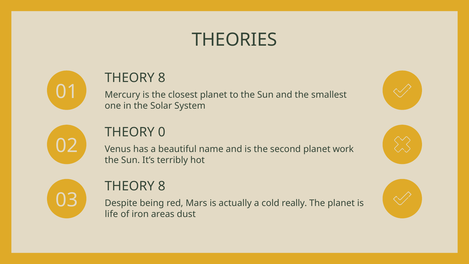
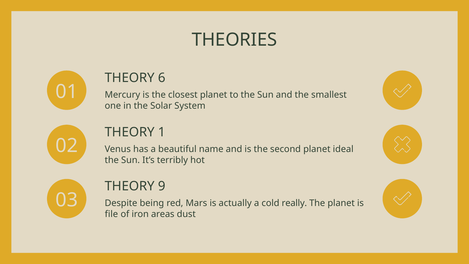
8: 8 -> 6 (162, 78)
0: 0 -> 1 (162, 132)
work: work -> ideal (343, 149)
8: 8 -> 9 (162, 186)
life: life -> file (111, 214)
